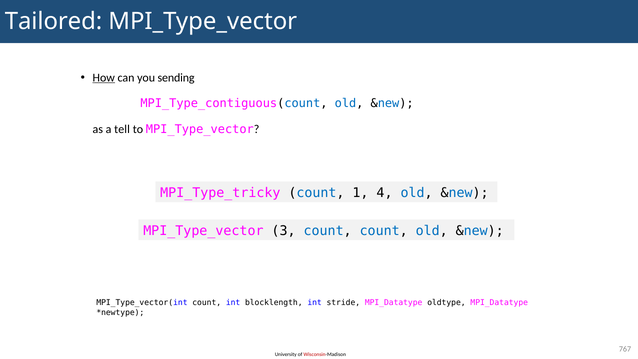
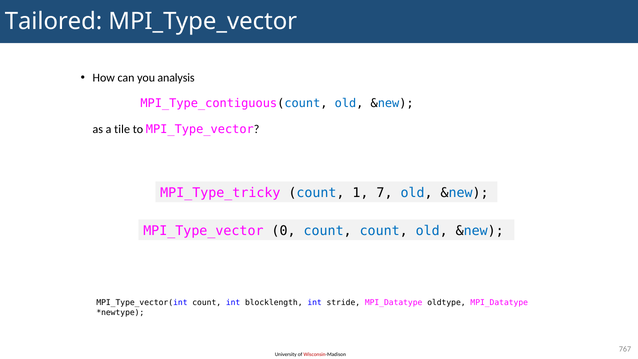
How underline: present -> none (104, 78)
sending: sending -> analysis (176, 78)
tell: tell -> tile (122, 129)
4: 4 -> 7 (385, 193)
3: 3 -> 0 (284, 231)
